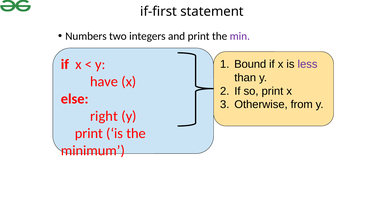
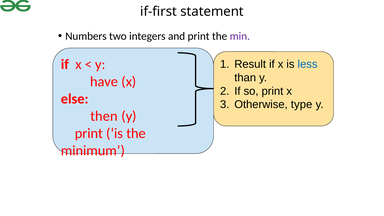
Bound: Bound -> Result (250, 64)
less colour: purple -> blue (308, 64)
from: from -> type (302, 105)
right: right -> then (104, 116)
